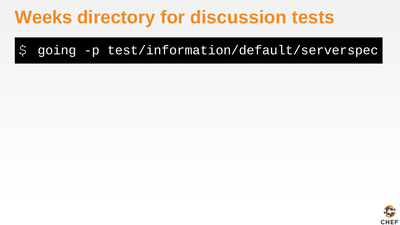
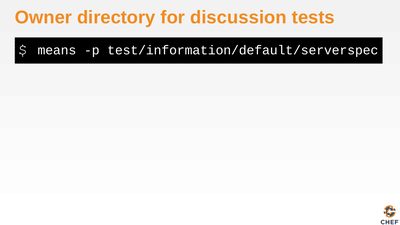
Weeks: Weeks -> Owner (44, 17)
going: going -> means (57, 50)
